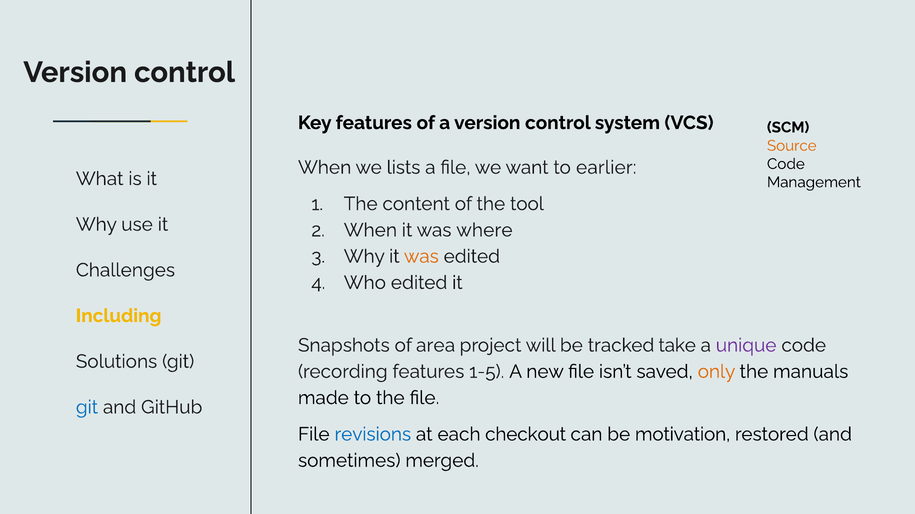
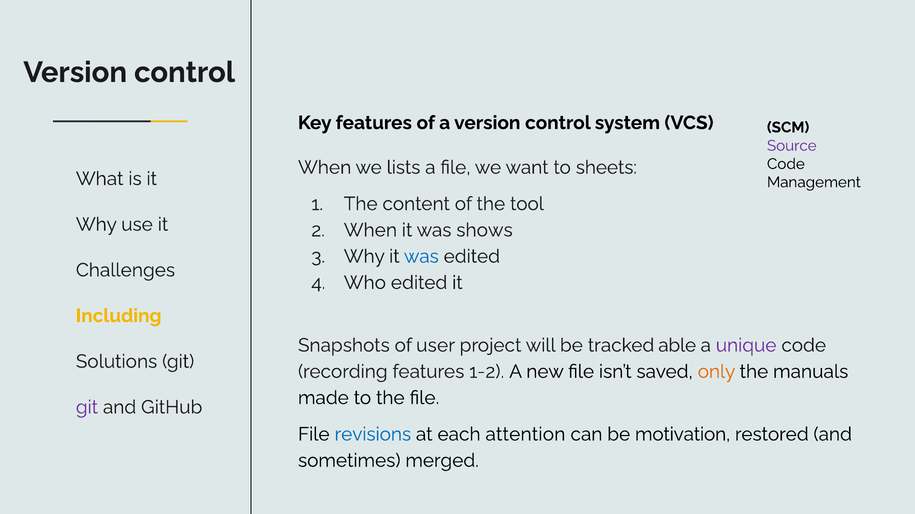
Source colour: orange -> purple (792, 146)
earlier: earlier -> sheets (606, 168)
where: where -> shows (484, 230)
was colour: orange -> blue (421, 257)
area: area -> user (436, 346)
take: take -> able (677, 346)
1-5: 1-5 -> 1-2 (487, 372)
git colour: blue -> purple (87, 408)
checkout: checkout -> attention (525, 435)
